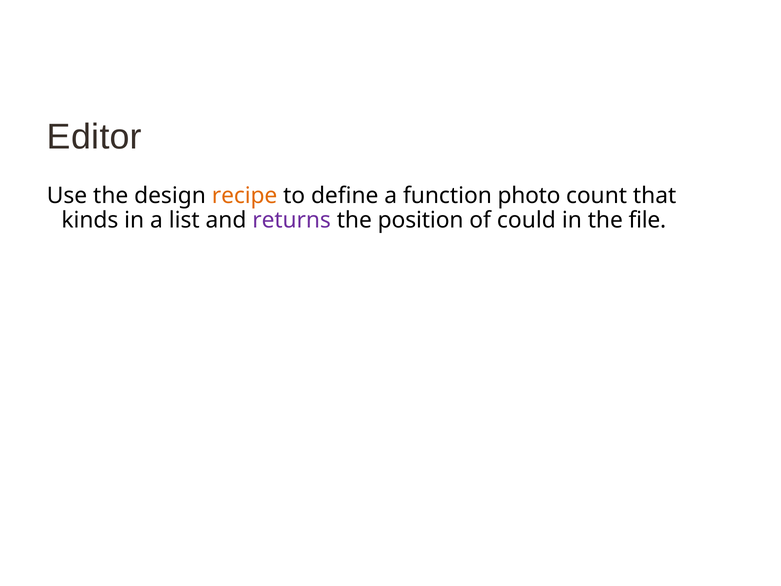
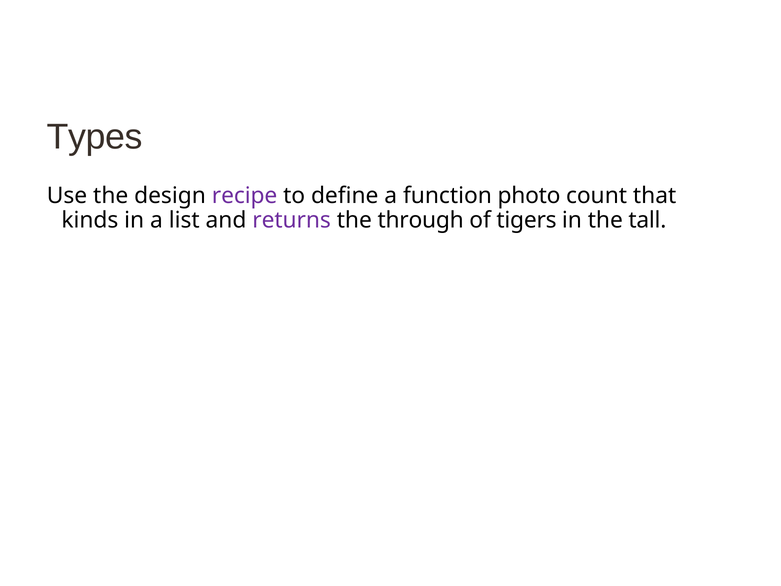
Editor: Editor -> Types (95, 137)
recipe colour: orange -> purple (245, 196)
position: position -> through (421, 220)
could: could -> tigers (527, 220)
file: file -> tall (647, 220)
